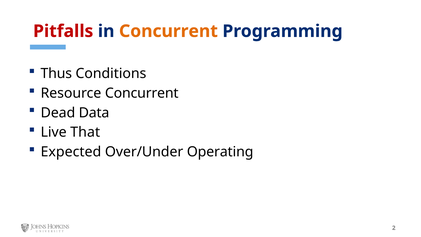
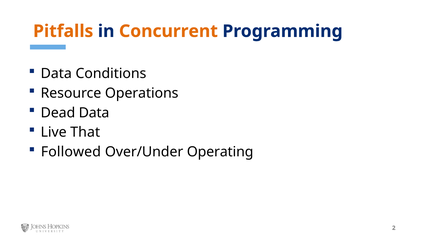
Pitfalls colour: red -> orange (63, 31)
Thus: Thus -> Data (56, 74)
Resource Concurrent: Concurrent -> Operations (142, 93)
Expected: Expected -> Followed (71, 152)
